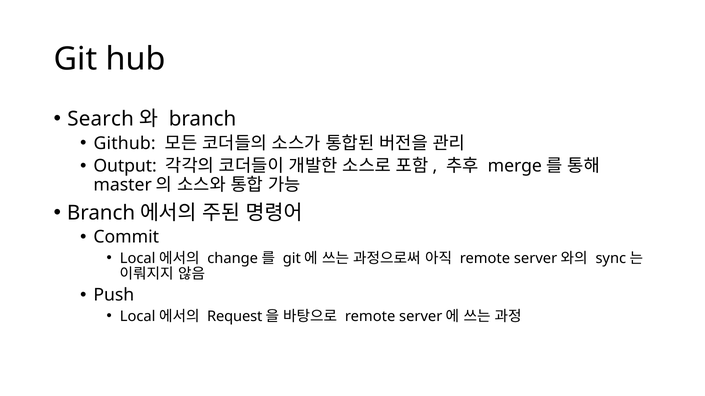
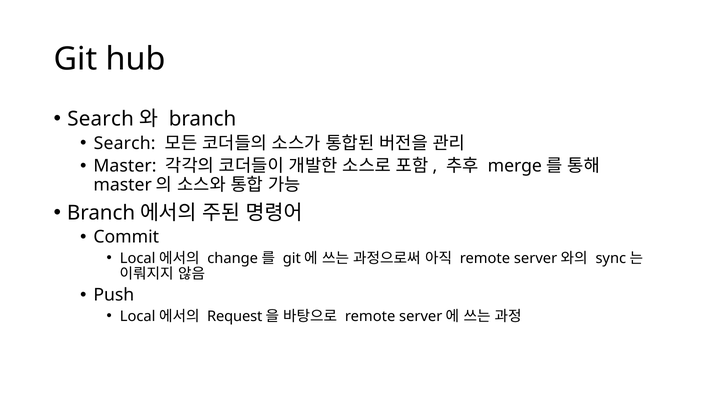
Github: Github -> Search (125, 143)
Output: Output -> Master (125, 166)
